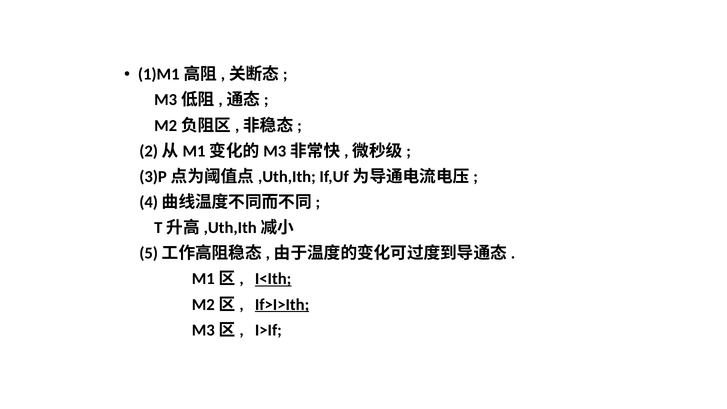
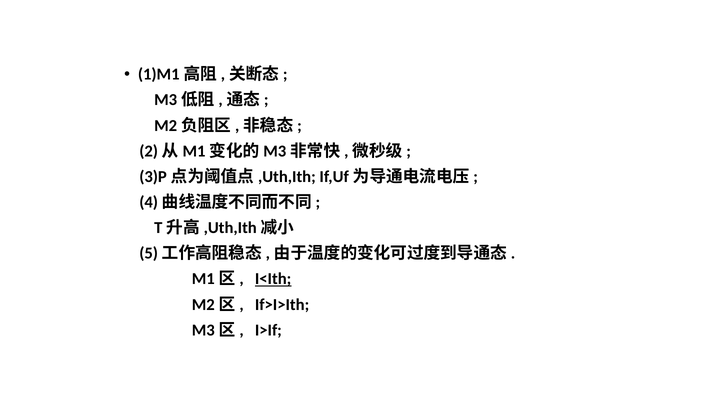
If>I>Ith underline: present -> none (282, 304)
